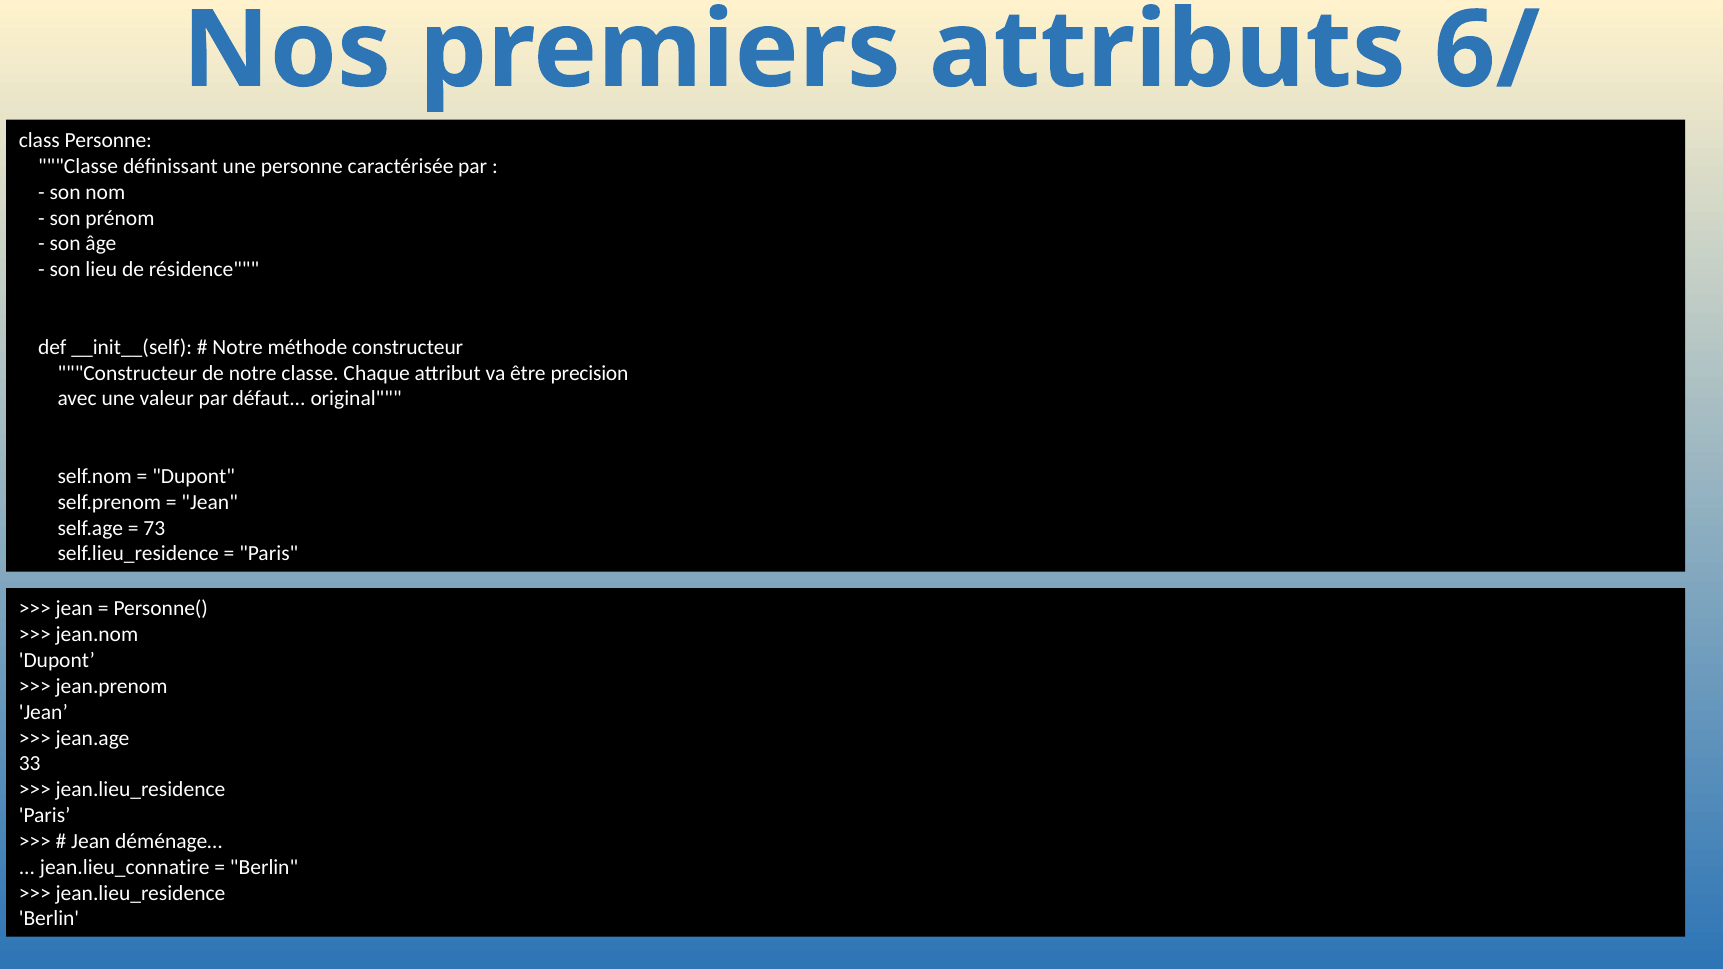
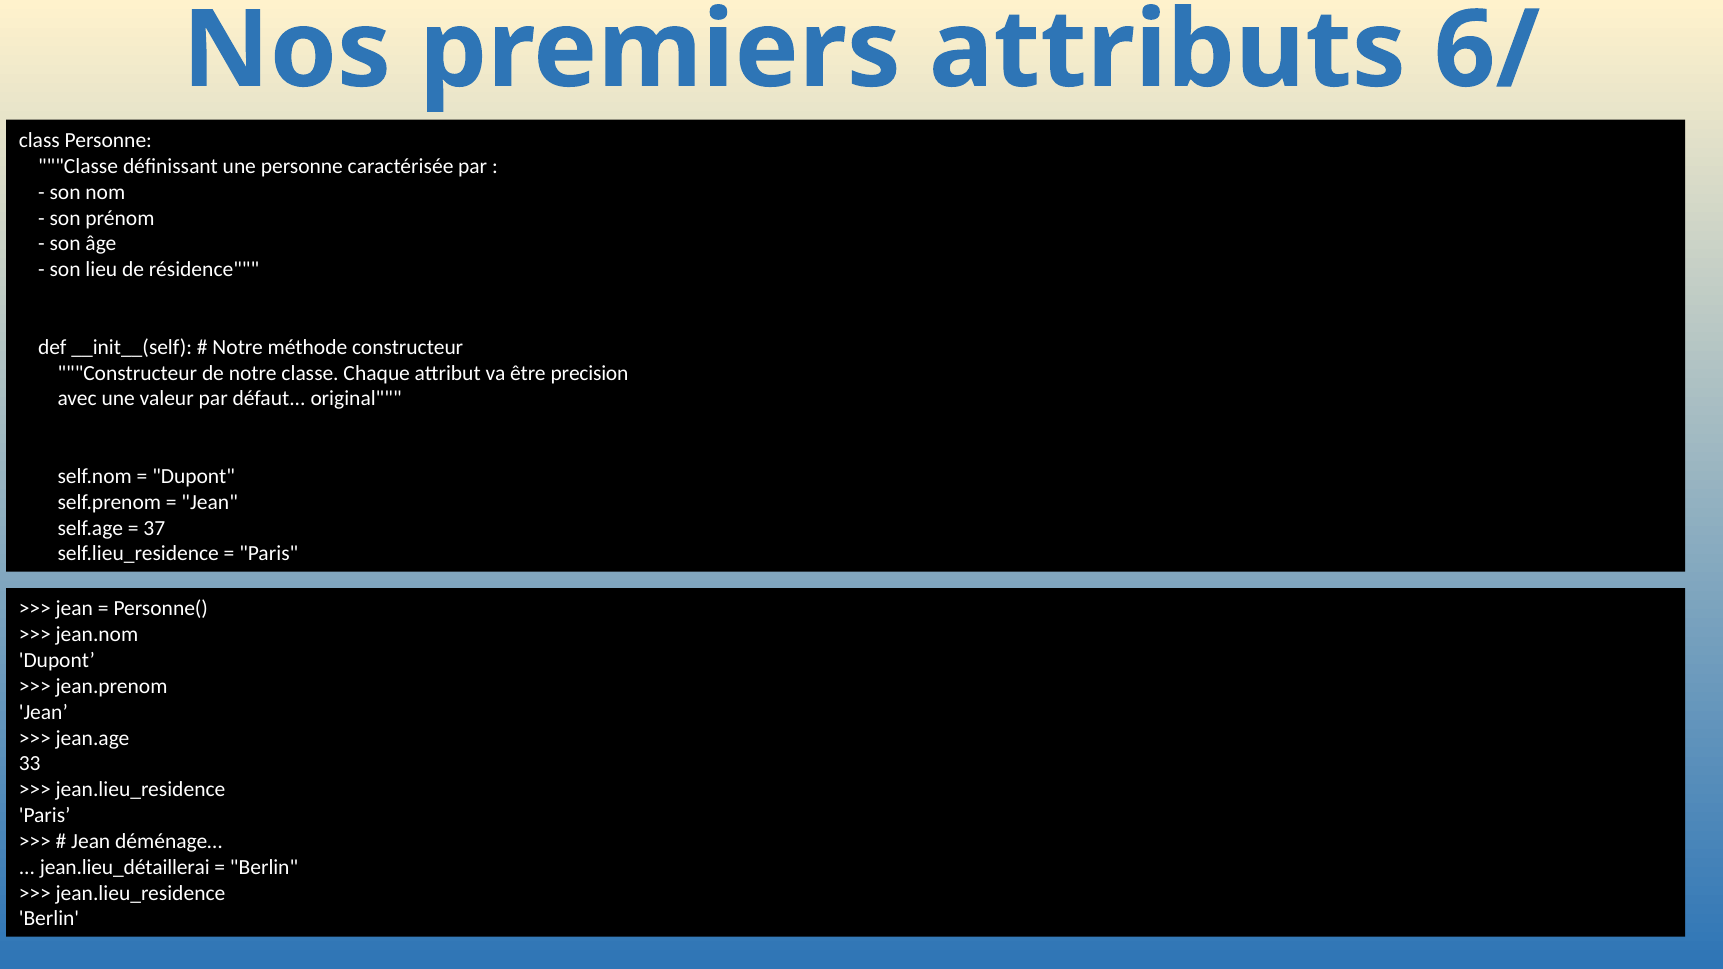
73: 73 -> 37 (154, 528)
jean.lieu_connatire: jean.lieu_connatire -> jean.lieu_détaillerai (125, 867)
